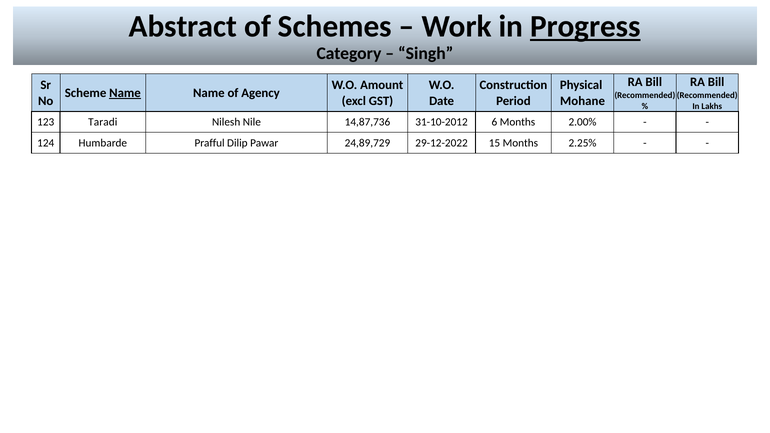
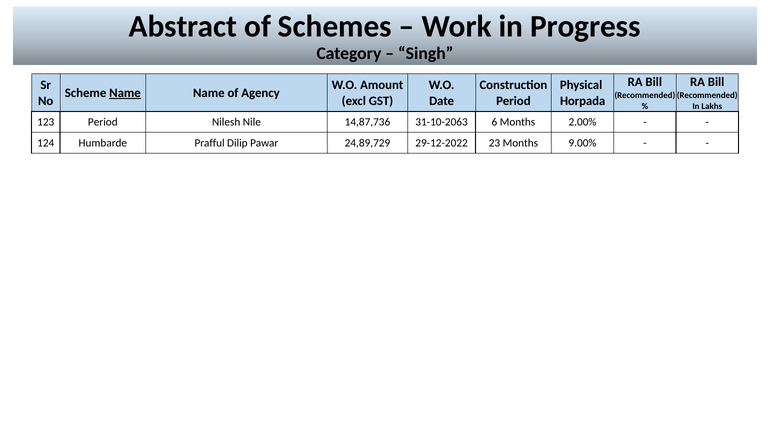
Progress underline: present -> none (585, 26)
Mohane: Mohane -> Horpada (583, 101)
123 Taradi: Taradi -> Period (103, 122)
31-10-2012: 31-10-2012 -> 31-10-2063 (442, 122)
15: 15 -> 23 (494, 143)
2.25%: 2.25% -> 9.00% (583, 143)
